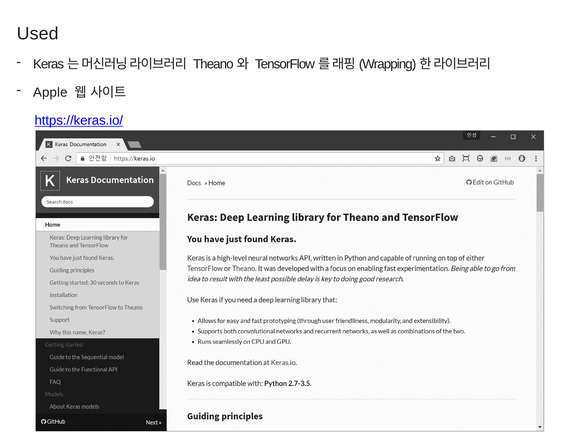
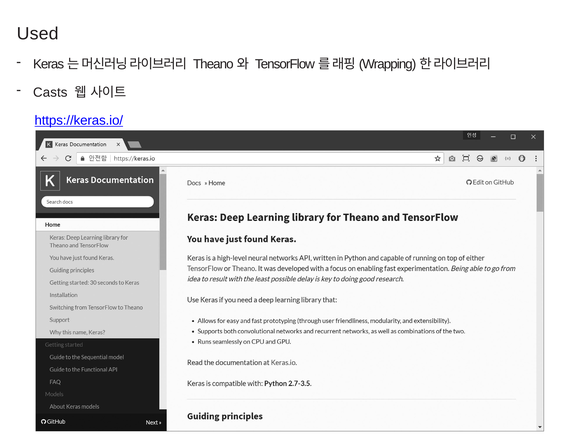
Apple: Apple -> Casts (50, 92)
